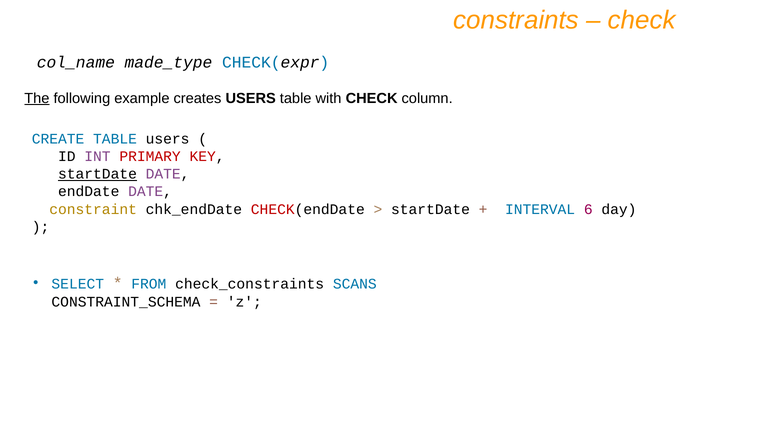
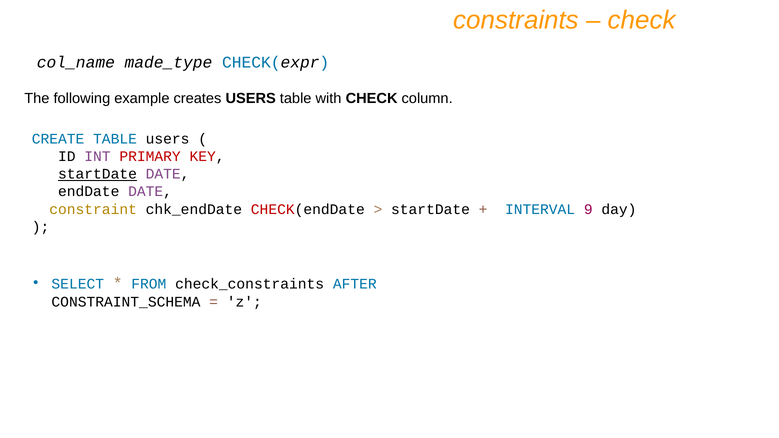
The underline: present -> none (37, 98)
6: 6 -> 9 (588, 209)
SCANS: SCANS -> AFTER (355, 284)
